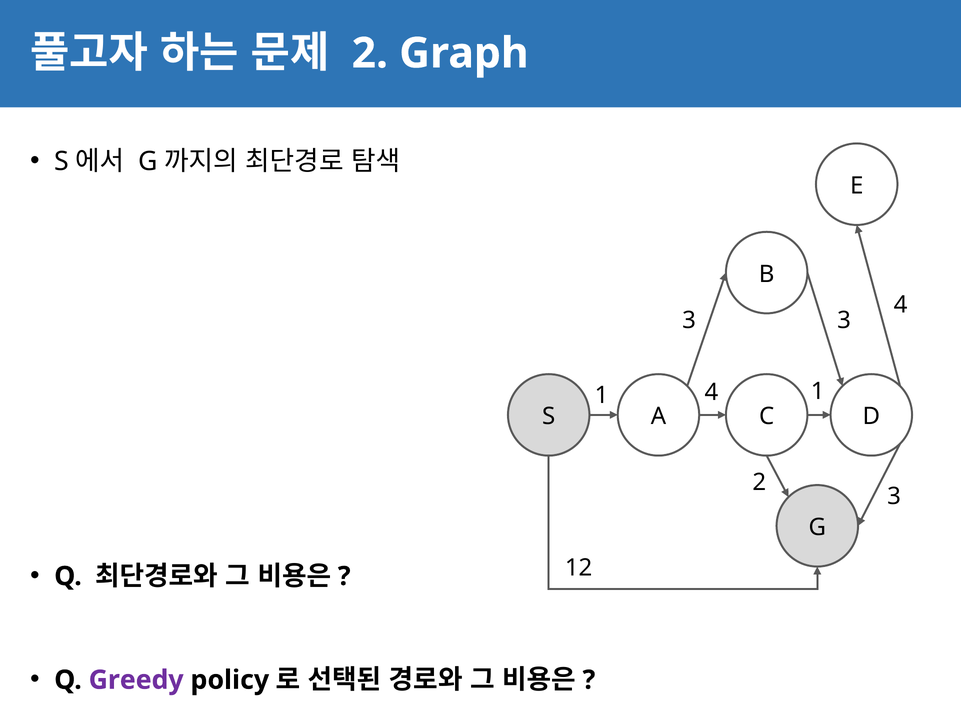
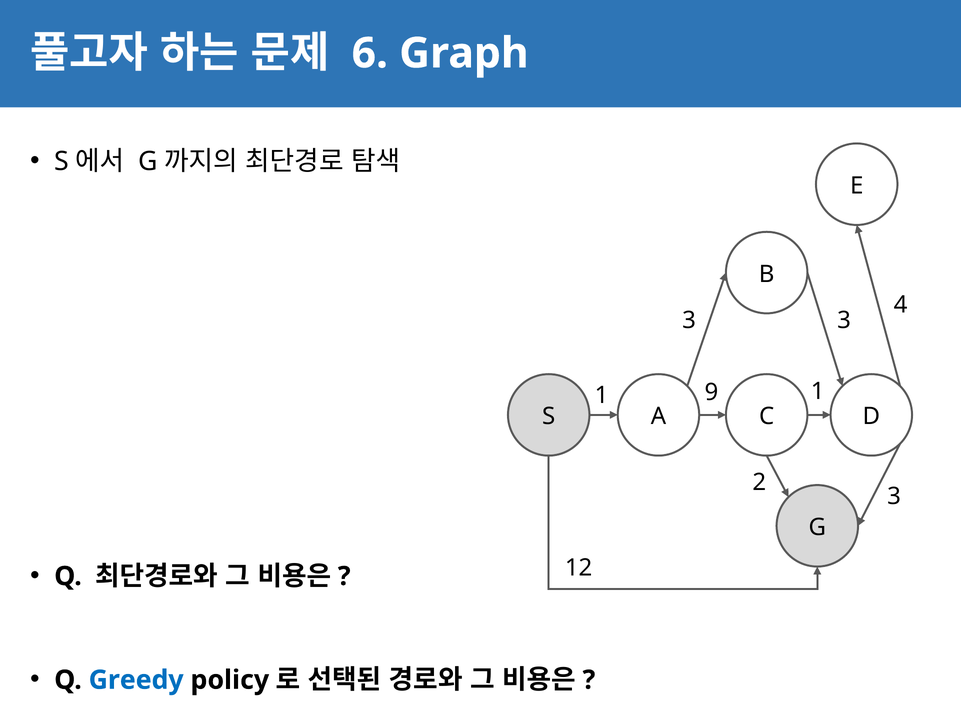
2: 2 -> 6 (370, 53)
1 4: 4 -> 9 (711, 392)
Greedy colour: purple -> blue (136, 680)
